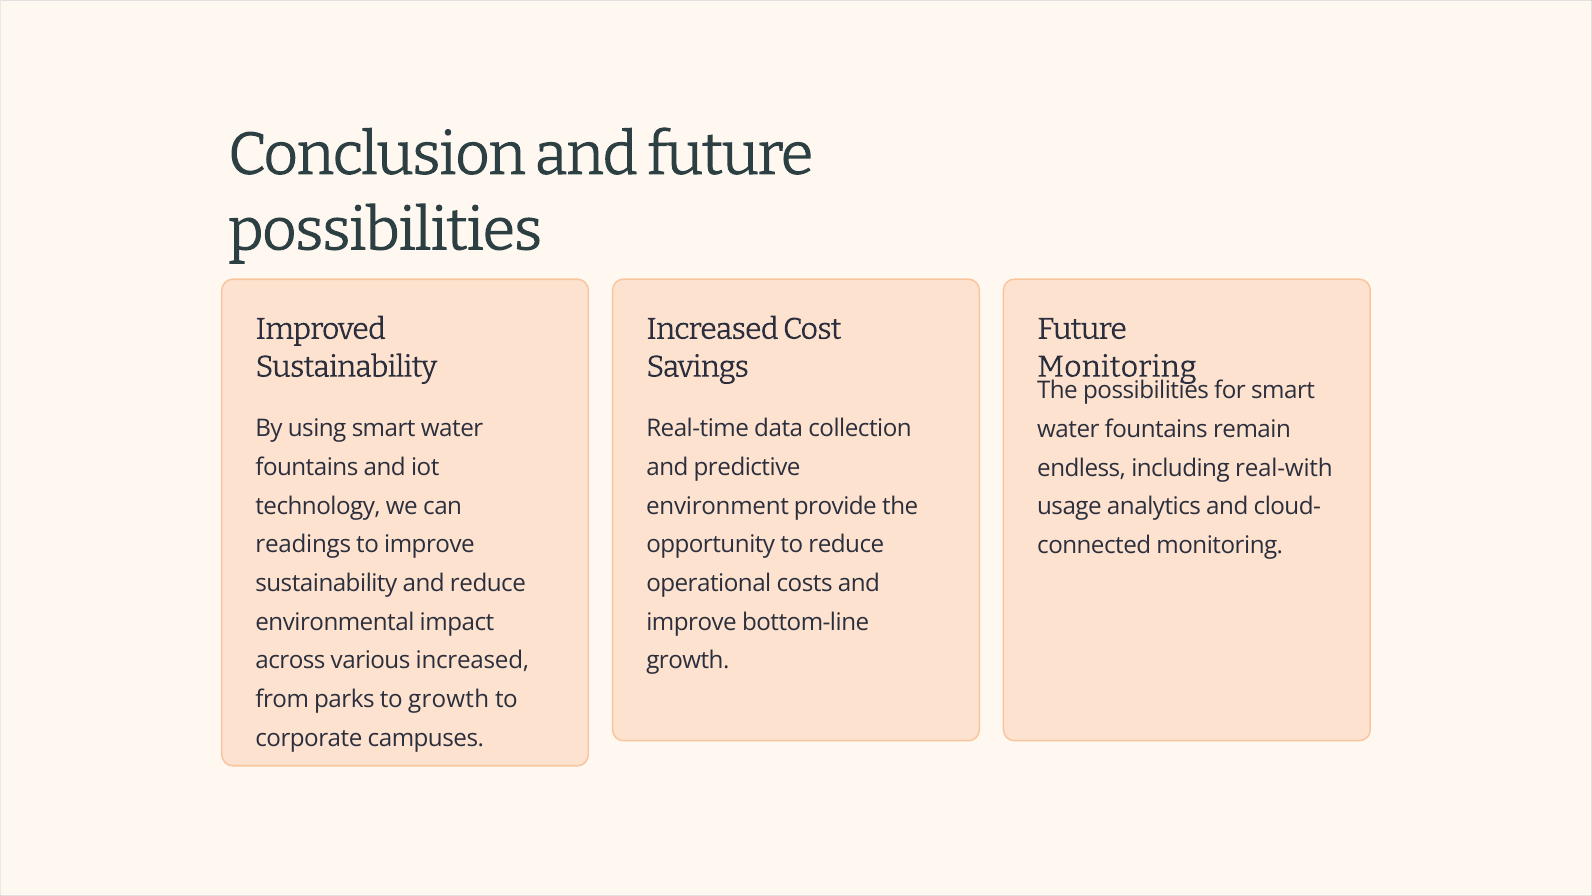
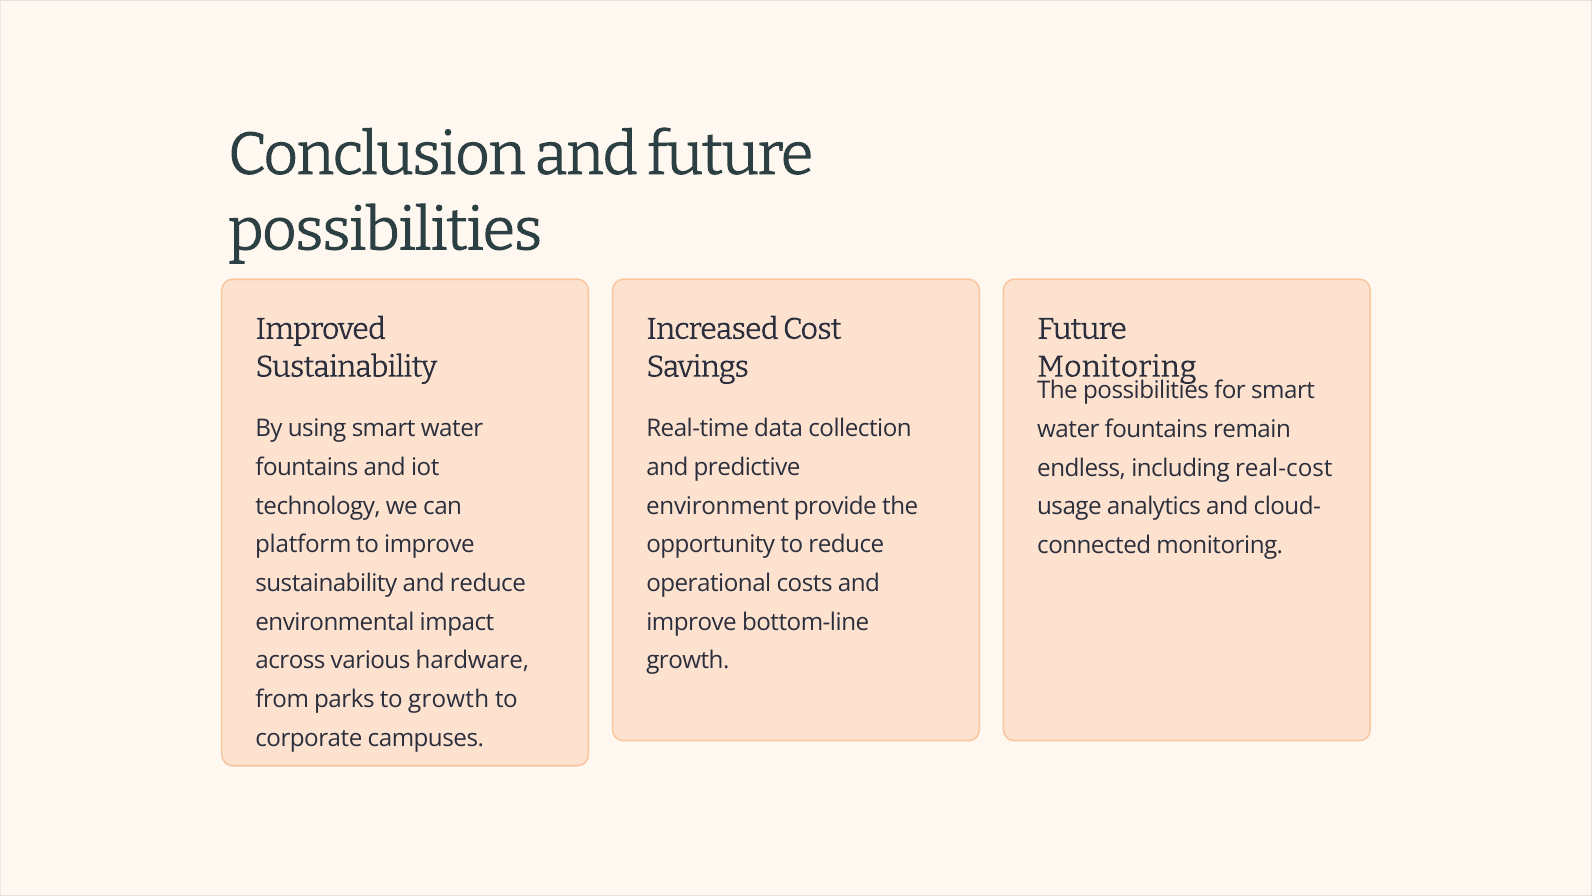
real-with: real-with -> real-cost (1284, 468)
readings: readings -> platform (303, 544)
various increased: increased -> hardware (472, 660)
